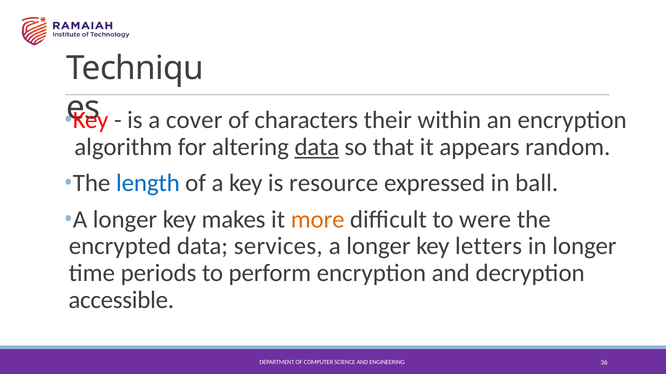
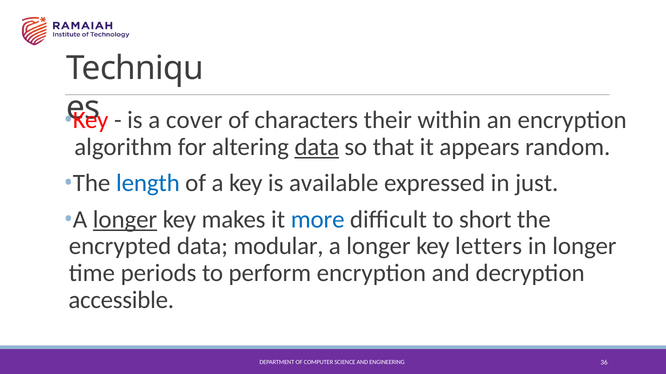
resource: resource -> available (334, 183)
ball: ball -> just (537, 183)
longer underline: none -> present (125, 220)
more colour: orange -> blue (318, 220)
were: were -> short (485, 220)
services: services -> modular (278, 247)
